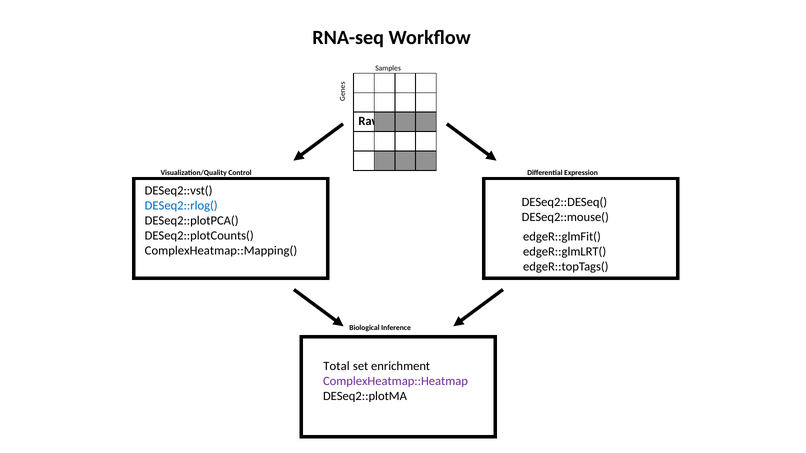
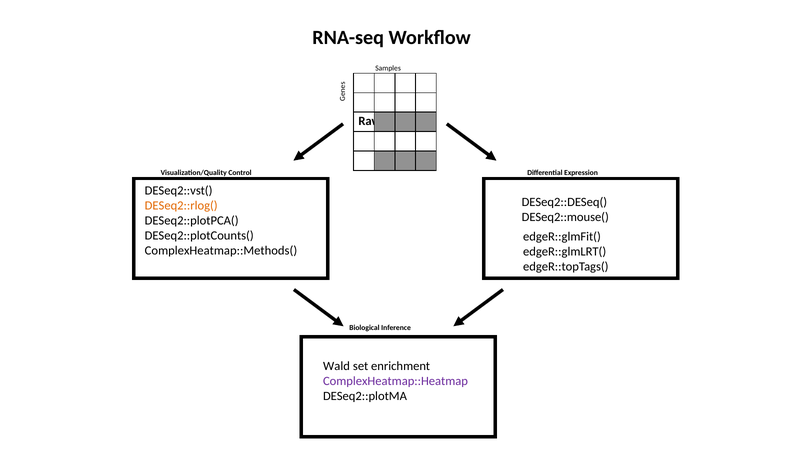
DESeq2::rlog( colour: blue -> orange (181, 206)
ComplexHeatmap::Mapping(: ComplexHeatmap::Mapping( -> ComplexHeatmap::Methods( (221, 251)
Total: Total -> Wald (337, 366)
